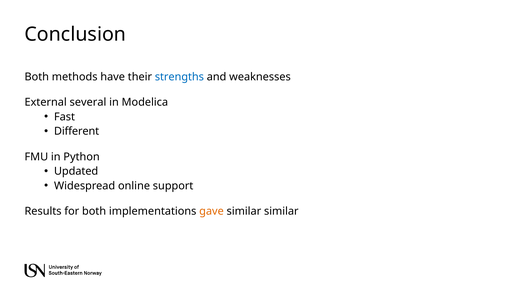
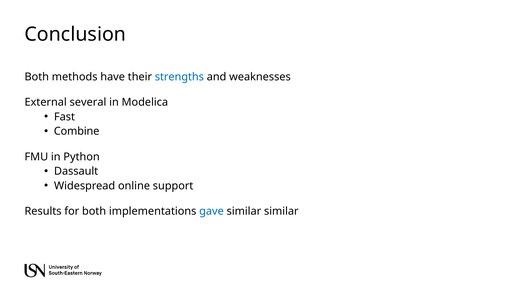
Different: Different -> Combine (77, 131)
Updated: Updated -> Dassault (76, 171)
gave colour: orange -> blue (211, 211)
